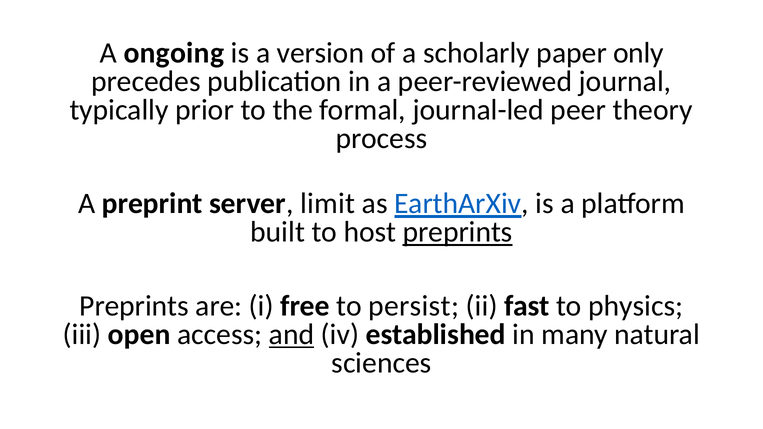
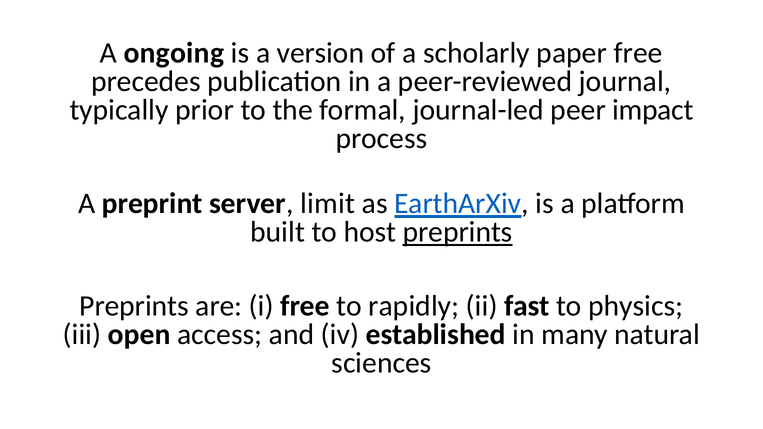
paper only: only -> free (638, 53)
theory: theory -> impact (653, 110)
persist: persist -> rapidly (414, 306)
and underline: present -> none (292, 335)
